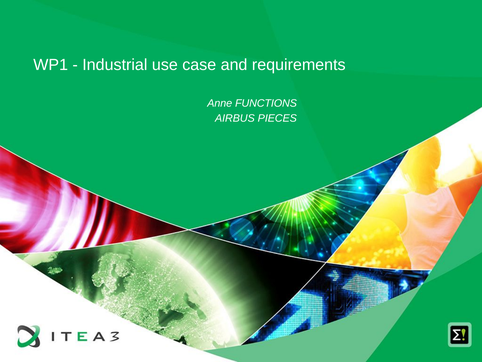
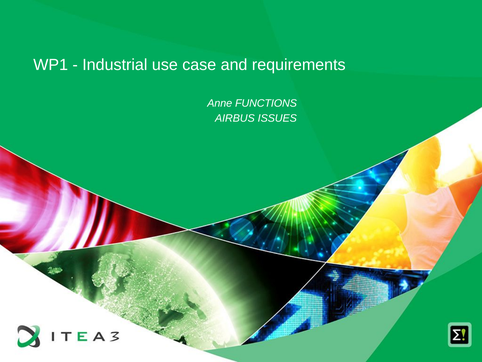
PIECES: PIECES -> ISSUES (277, 118)
